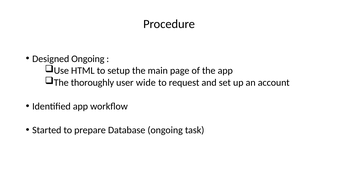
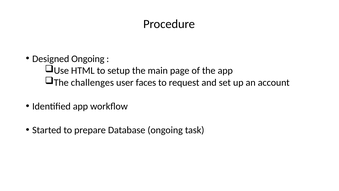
thoroughly: thoroughly -> challenges (92, 82)
wide: wide -> faces (146, 82)
